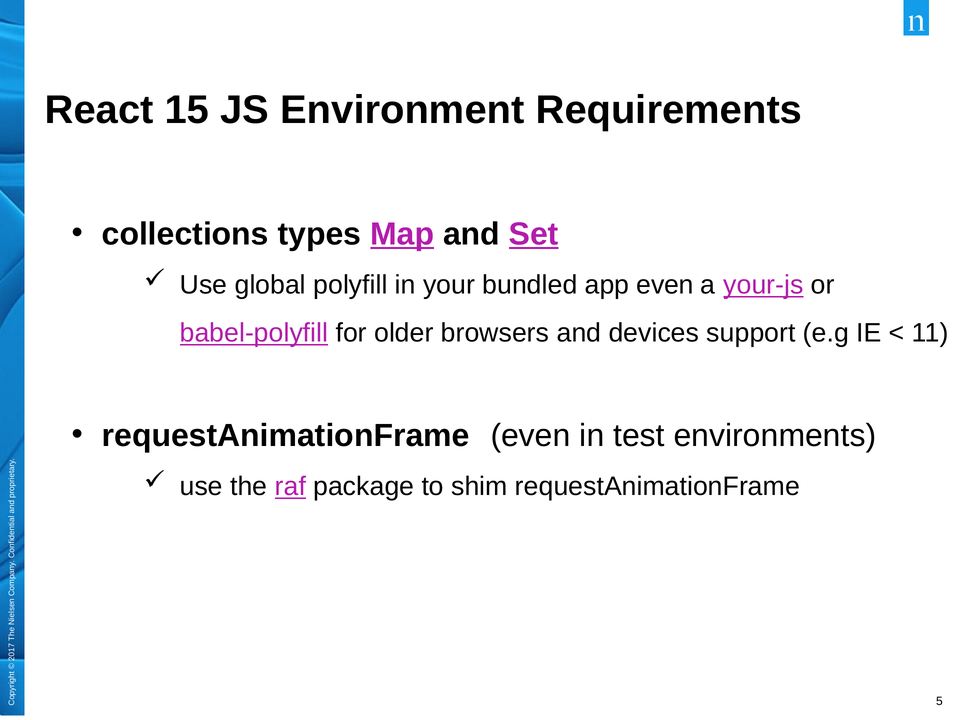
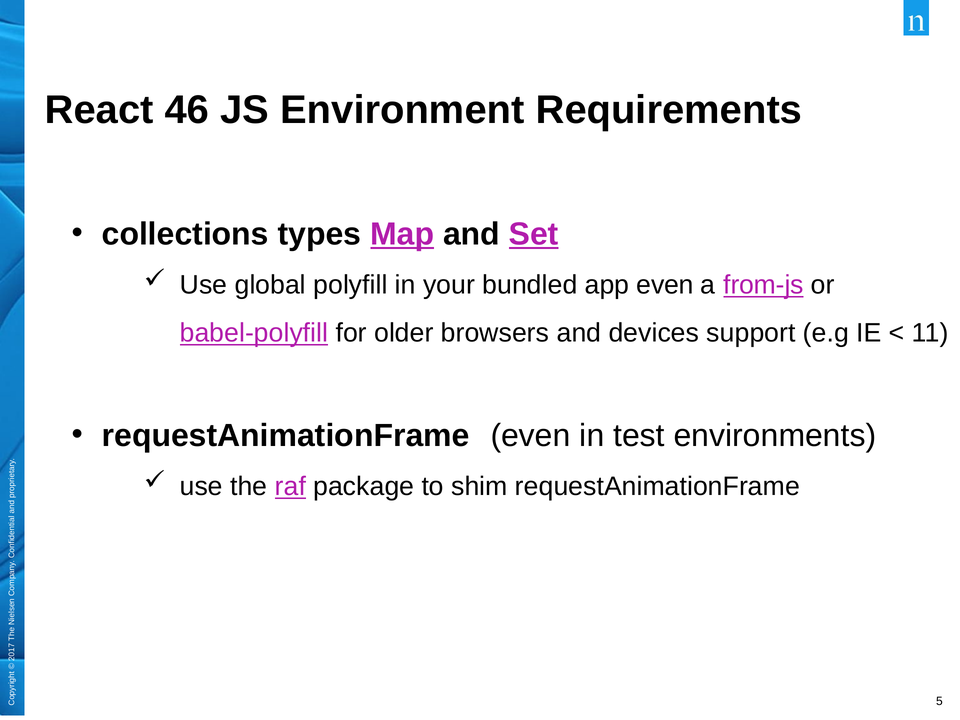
15: 15 -> 46 (187, 110)
your-js: your-js -> from-js (763, 285)
